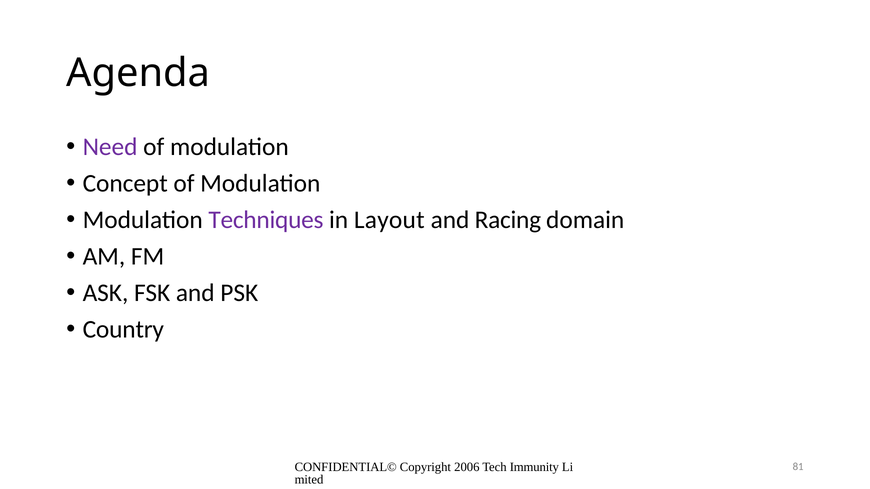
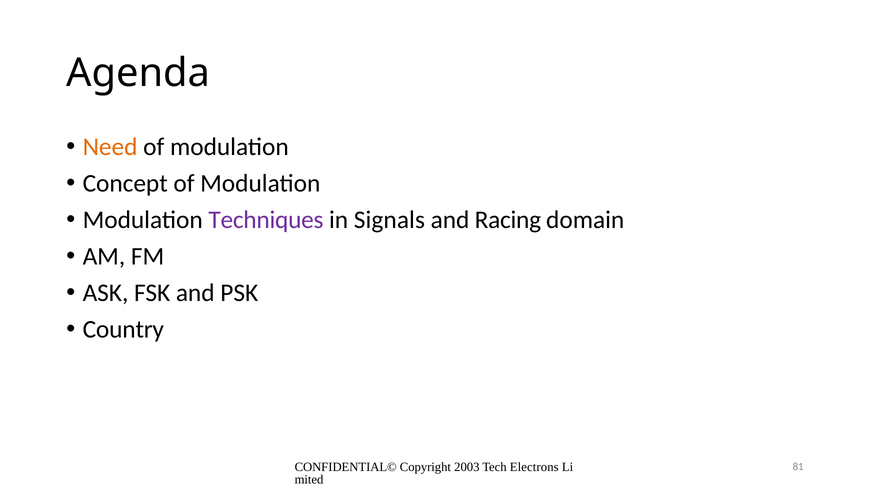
Need colour: purple -> orange (110, 147)
Layout: Layout -> Signals (389, 220)
2006: 2006 -> 2003 (467, 467)
Immunity: Immunity -> Electrons (534, 467)
